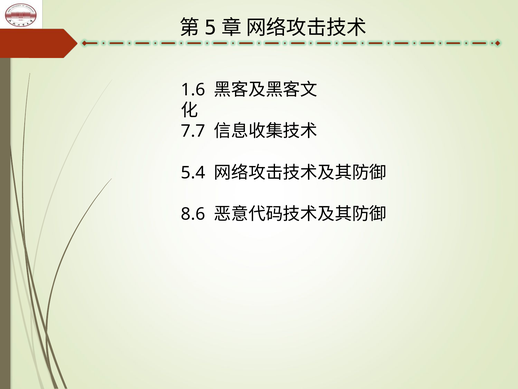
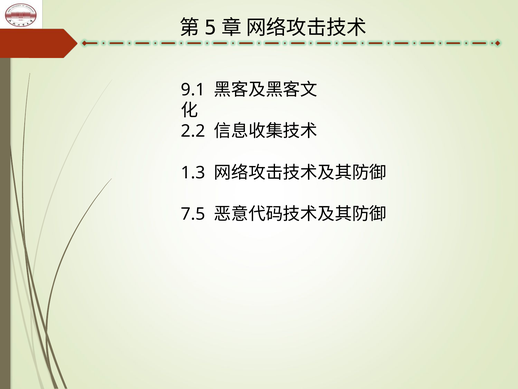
1.6: 1.6 -> 9.1 (193, 90)
7.7: 7.7 -> 2.2 (193, 131)
5.4: 5.4 -> 1.3 (193, 172)
8.6: 8.6 -> 7.5 (193, 214)
